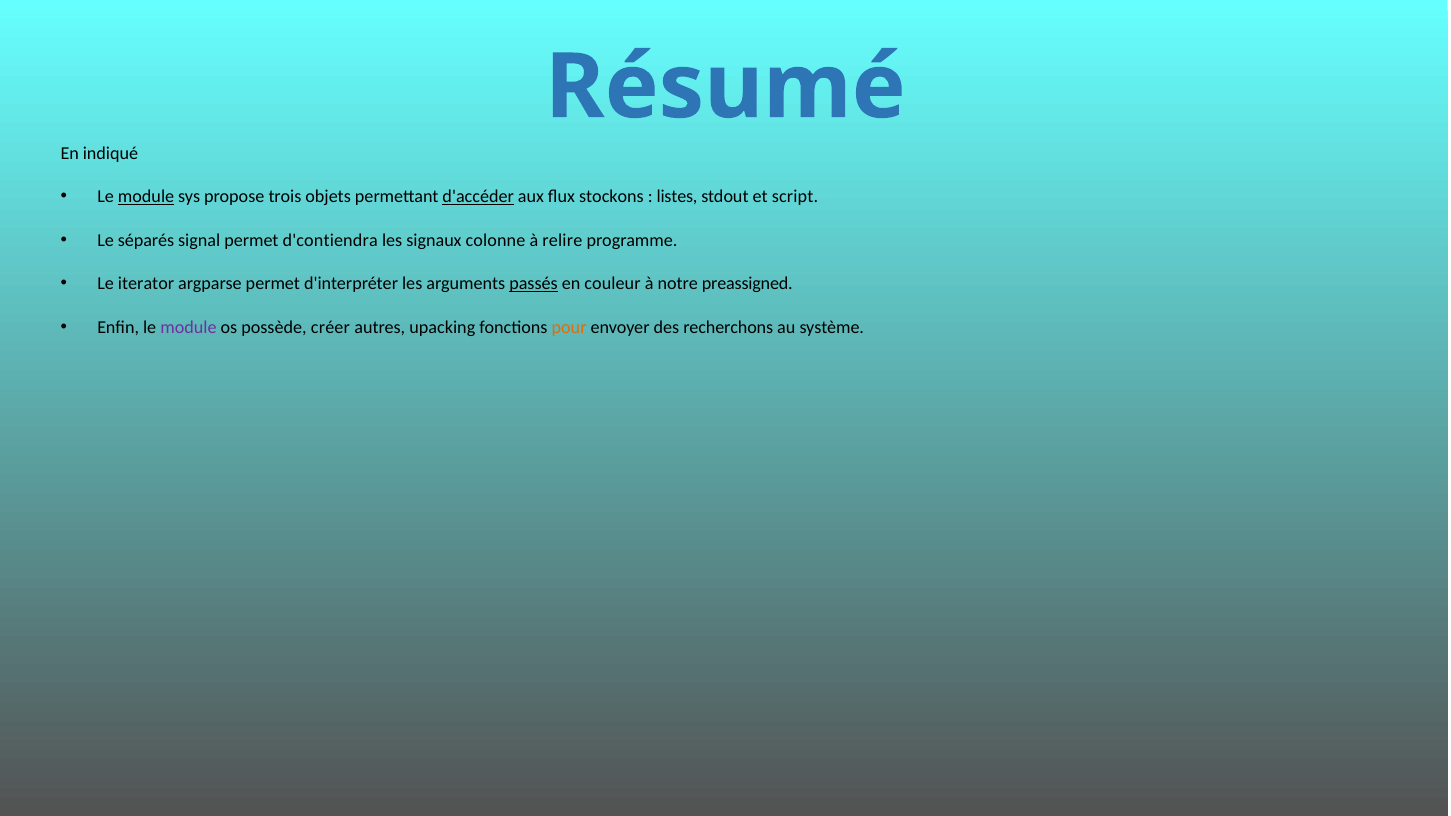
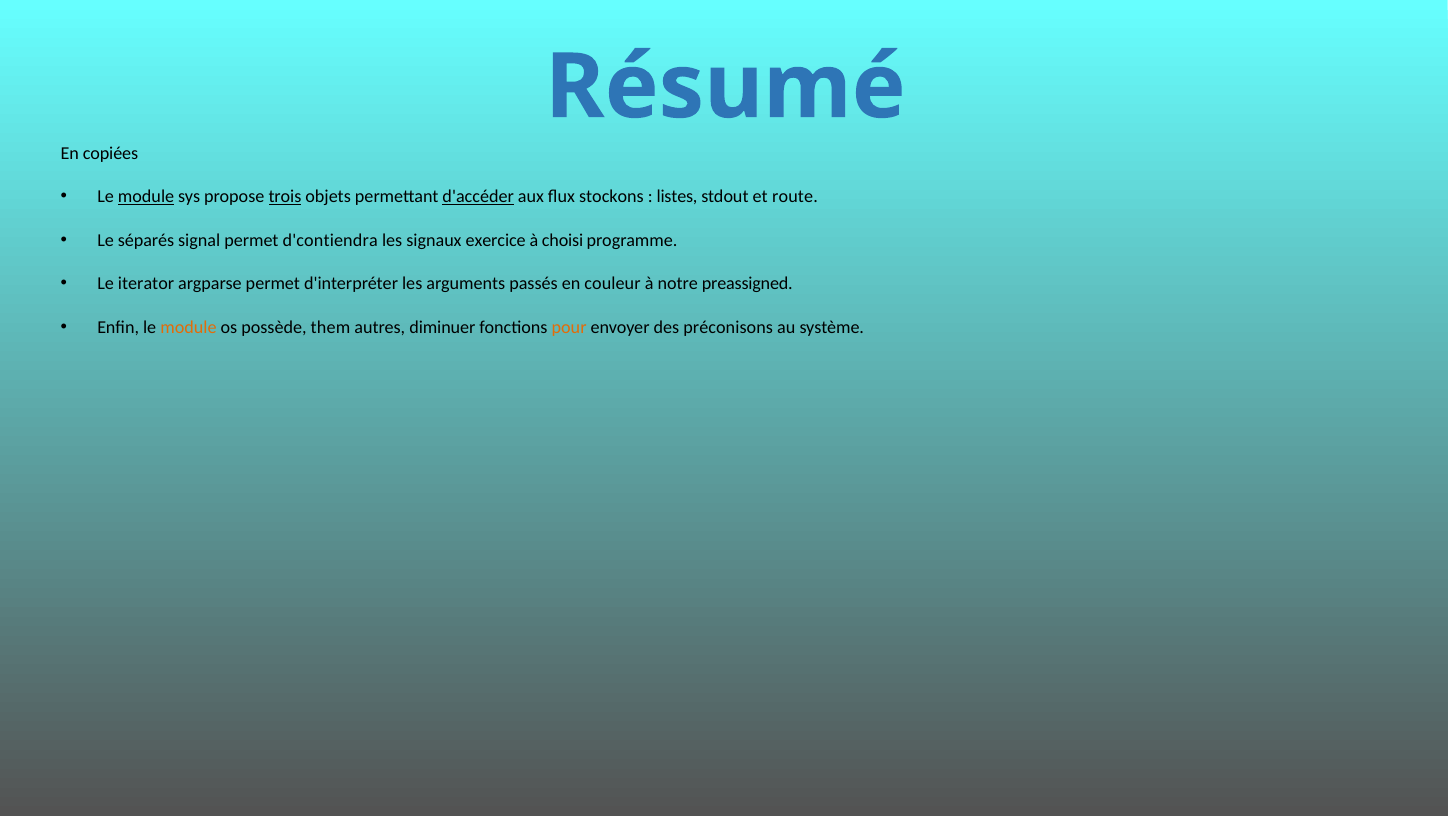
indiqué: indiqué -> copiées (111, 153)
trois underline: none -> present (285, 197)
script: script -> route (795, 197)
colonne: colonne -> exercice (496, 240)
relire: relire -> choisi (563, 240)
passés underline: present -> none (534, 284)
module colour: purple -> orange (189, 327)
créer: créer -> them (330, 327)
upacking: upacking -> diminuer (442, 327)
recherchons: recherchons -> préconisons (728, 327)
